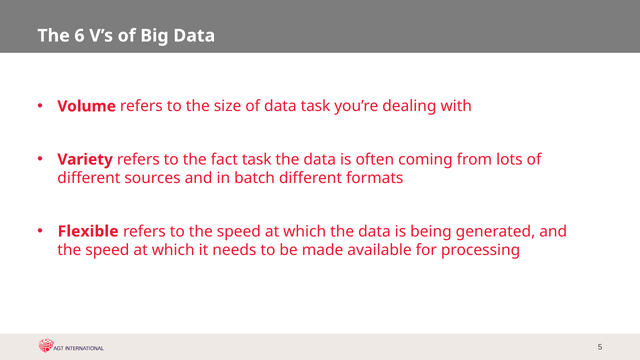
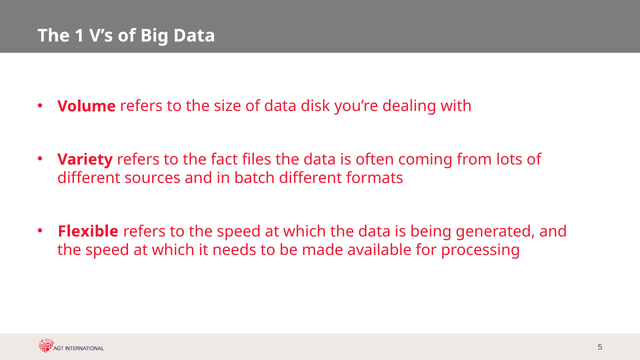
6: 6 -> 1 (79, 36)
data task: task -> disk (315, 106)
fact task: task -> files (257, 159)
